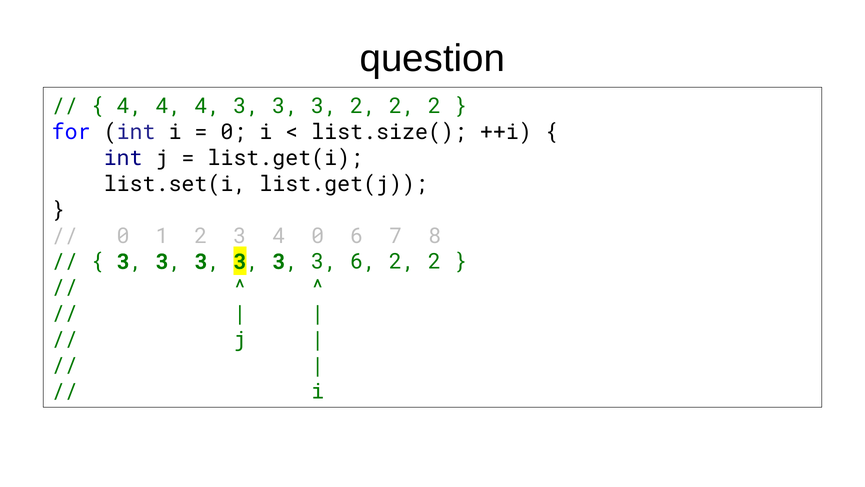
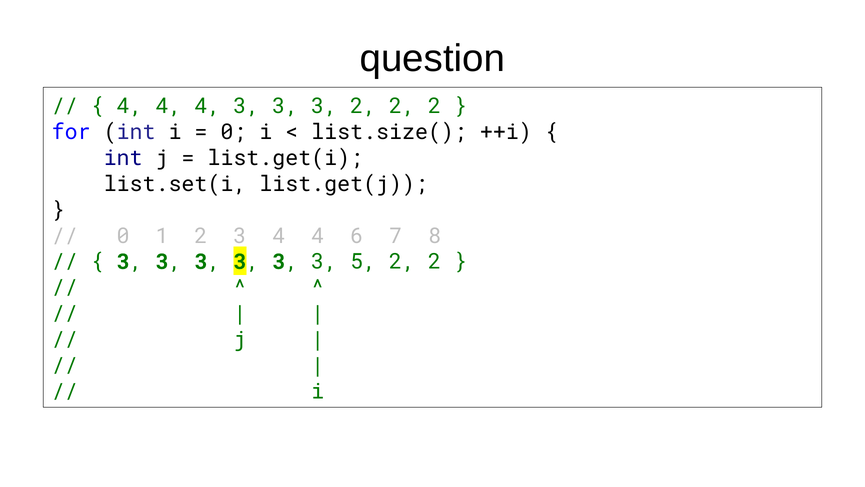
0: 0 -> 4 (318, 236)
3 6: 6 -> 5 (363, 262)
